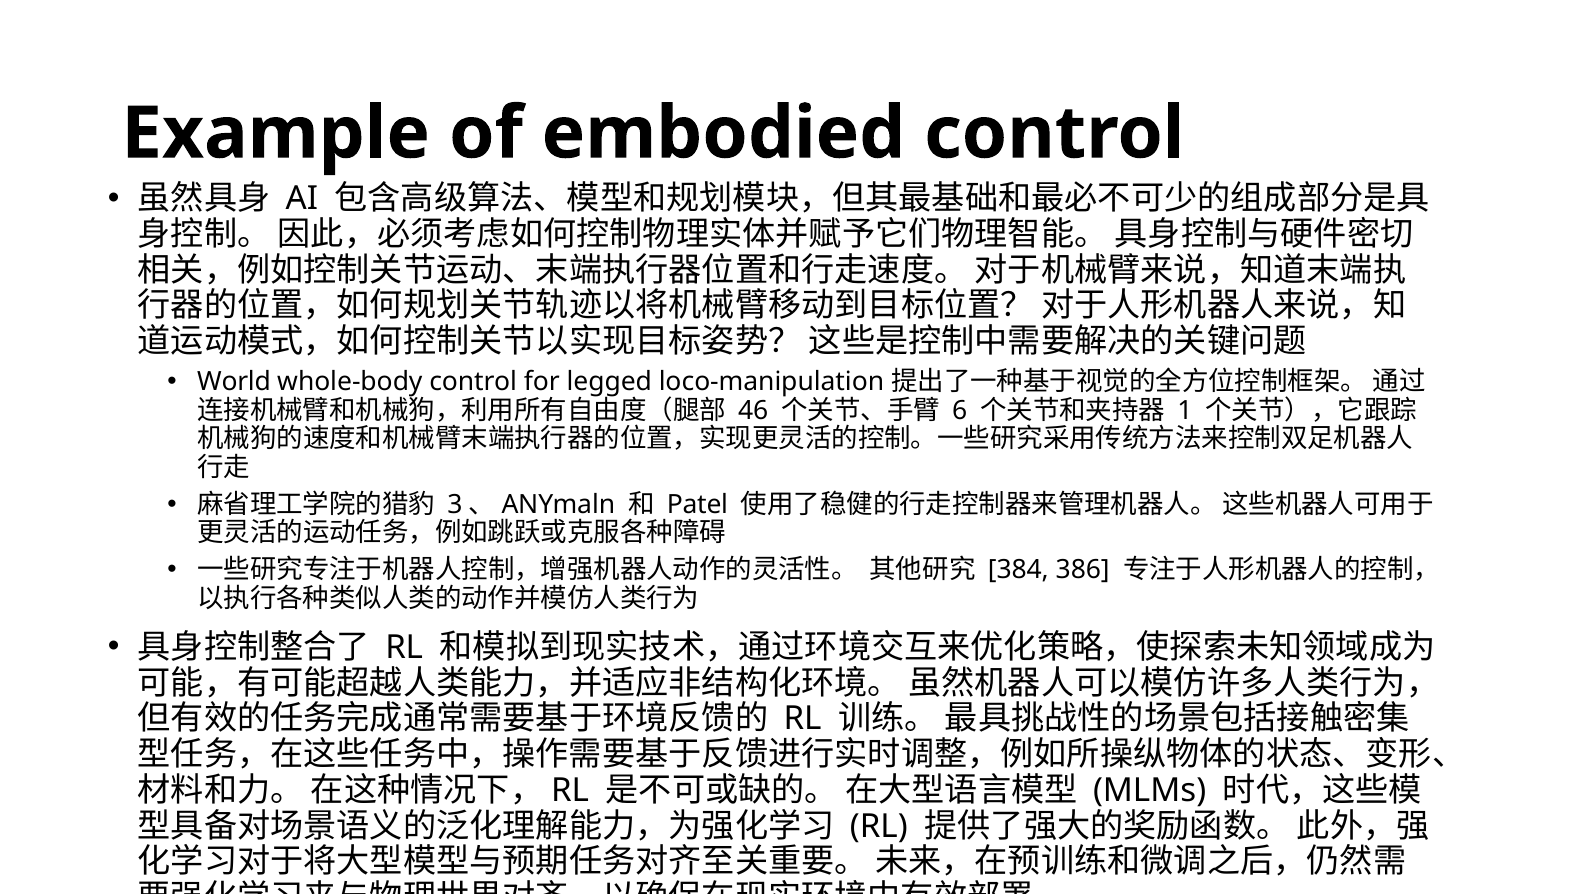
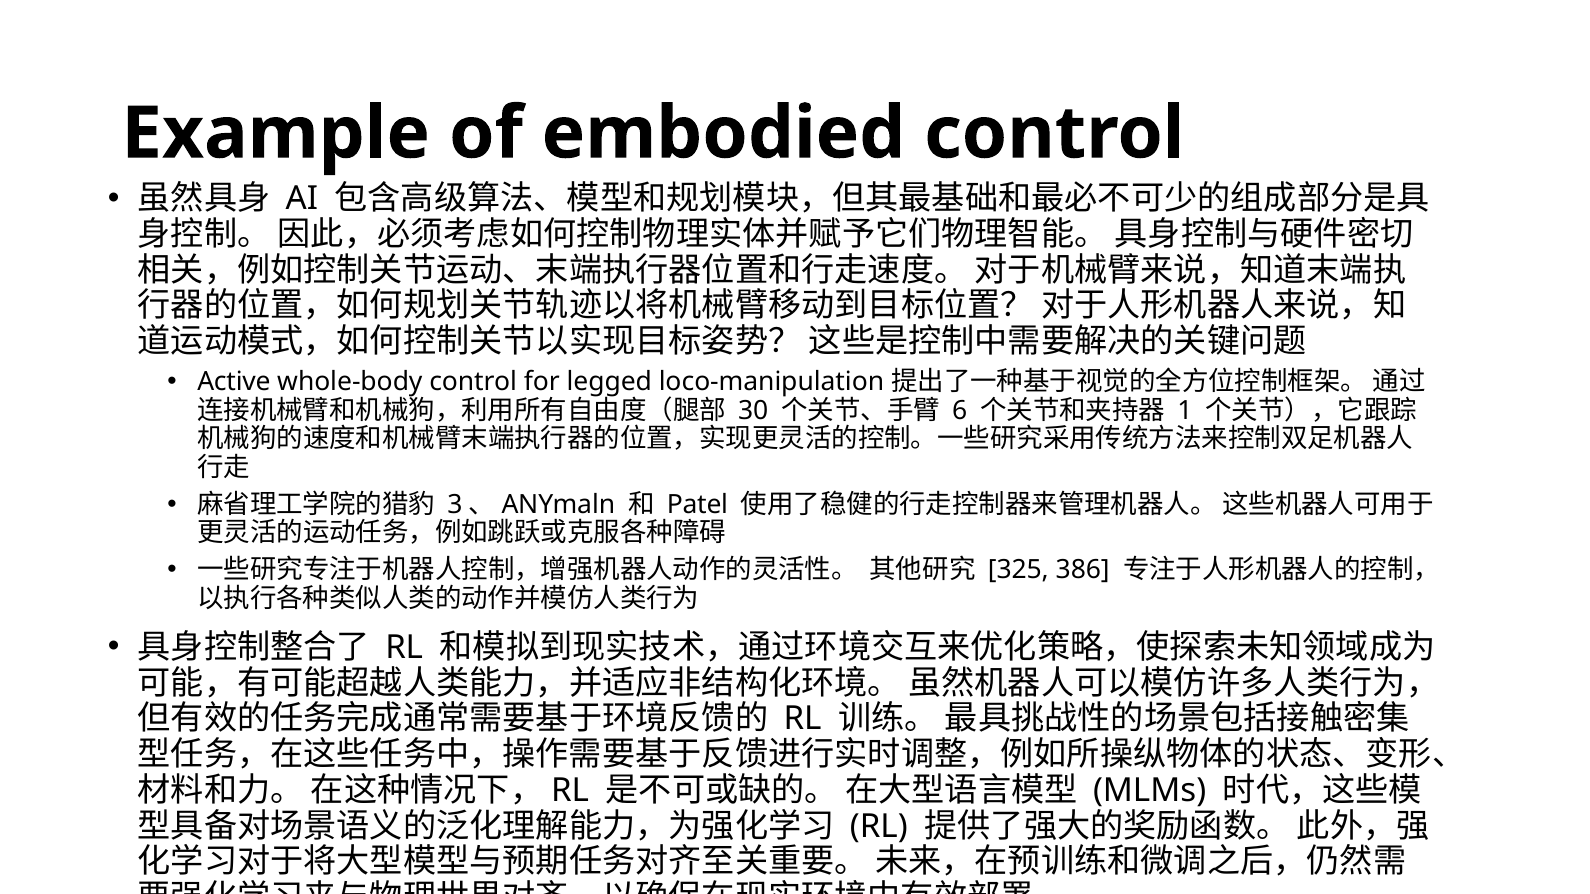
World: World -> Active (234, 382)
46: 46 -> 30 (753, 411)
384: 384 -> 325 (1018, 570)
